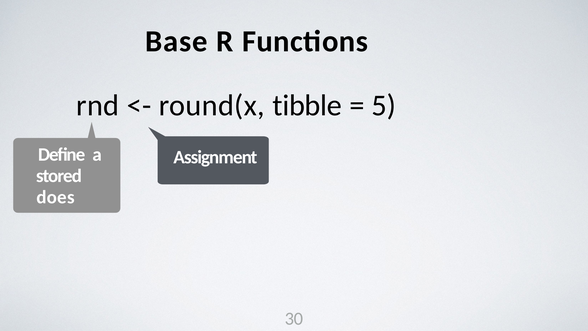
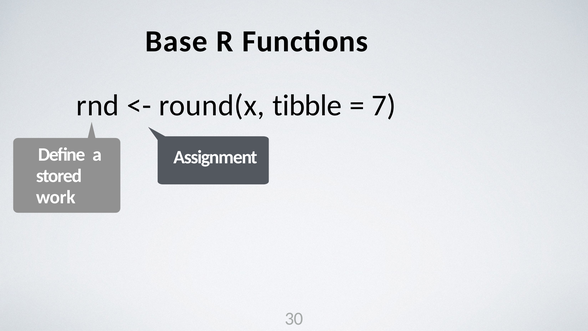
5: 5 -> 7 (384, 105)
does: does -> work (56, 197)
